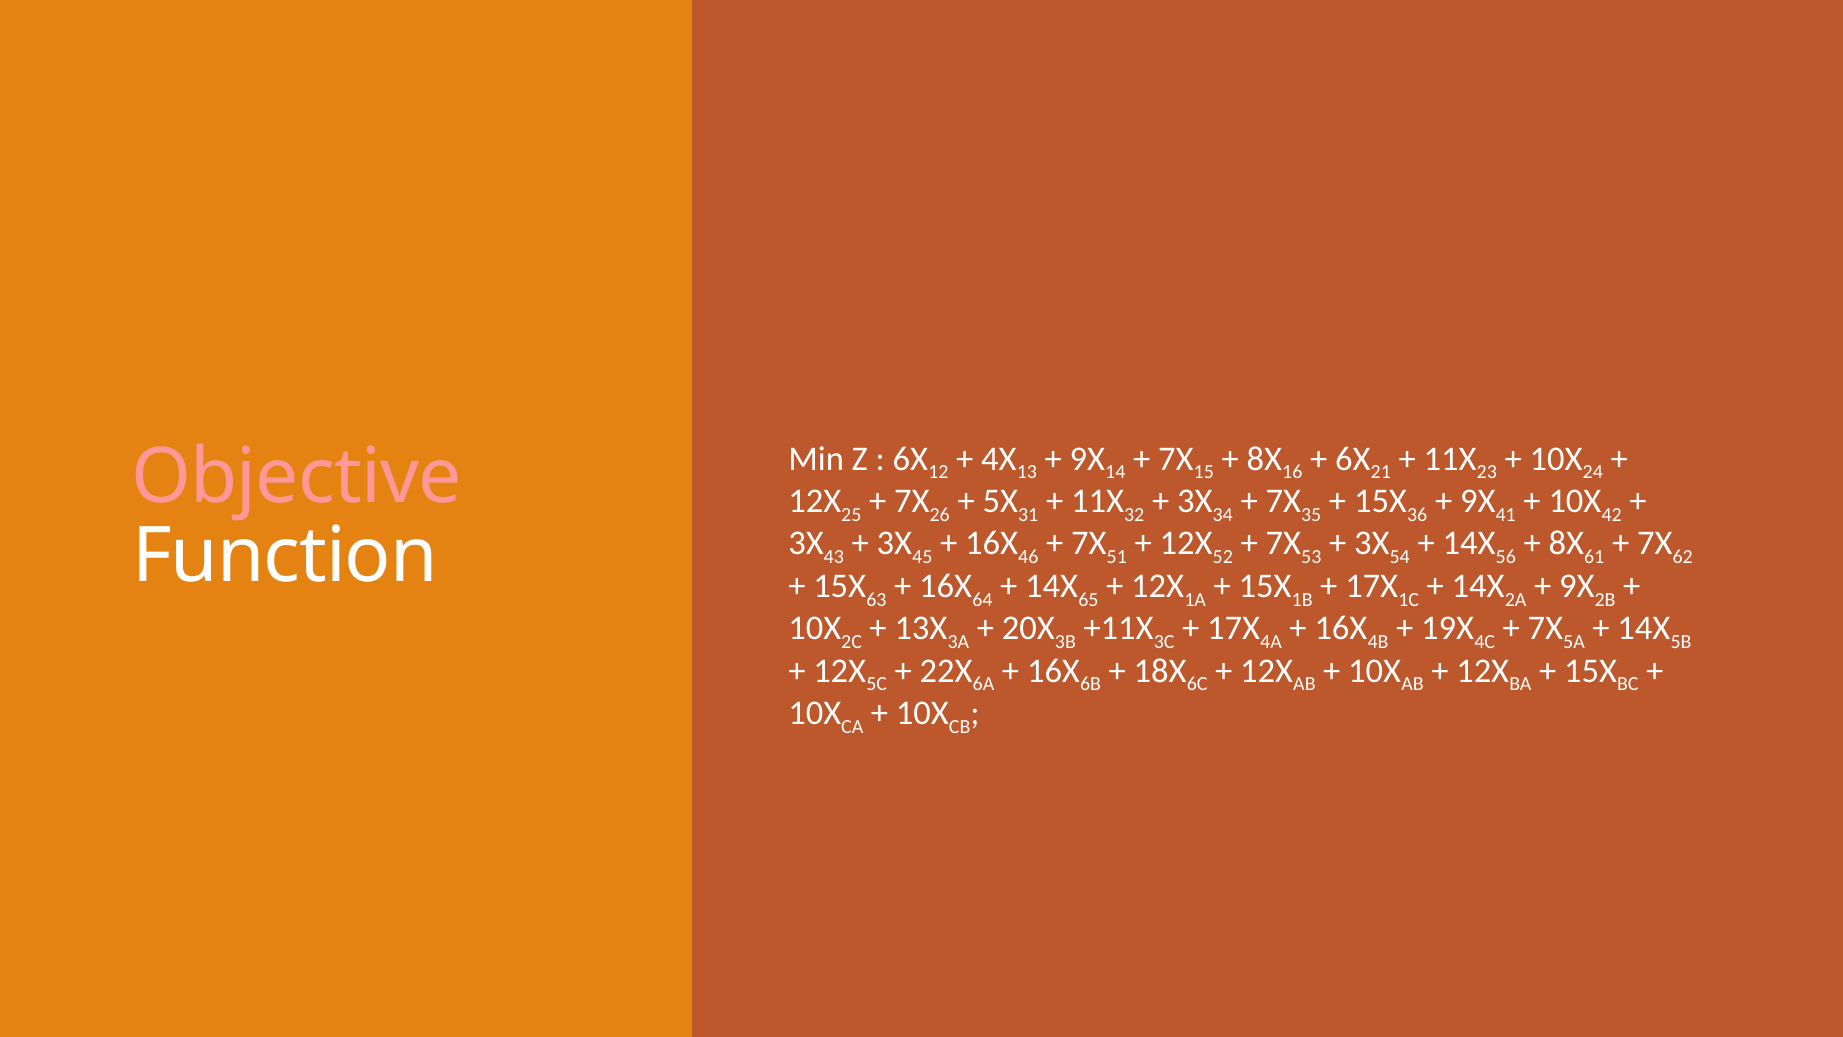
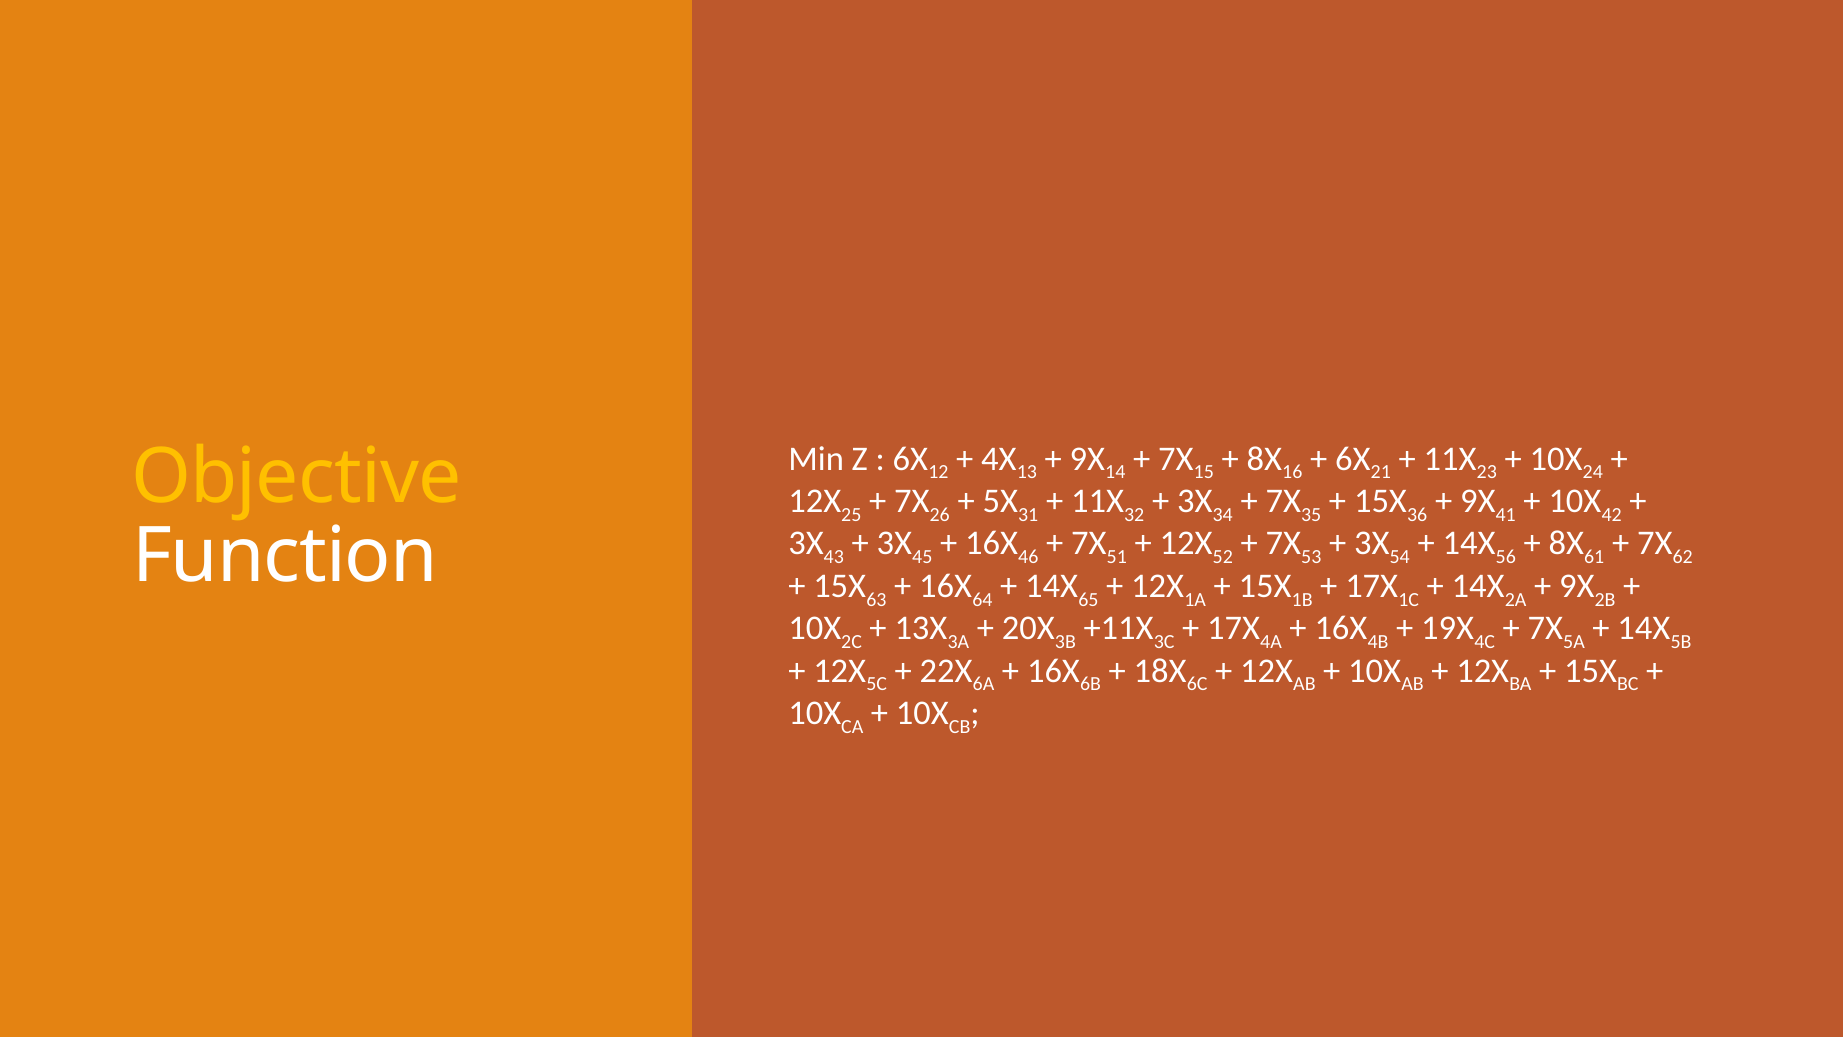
Objective colour: pink -> yellow (297, 477)
